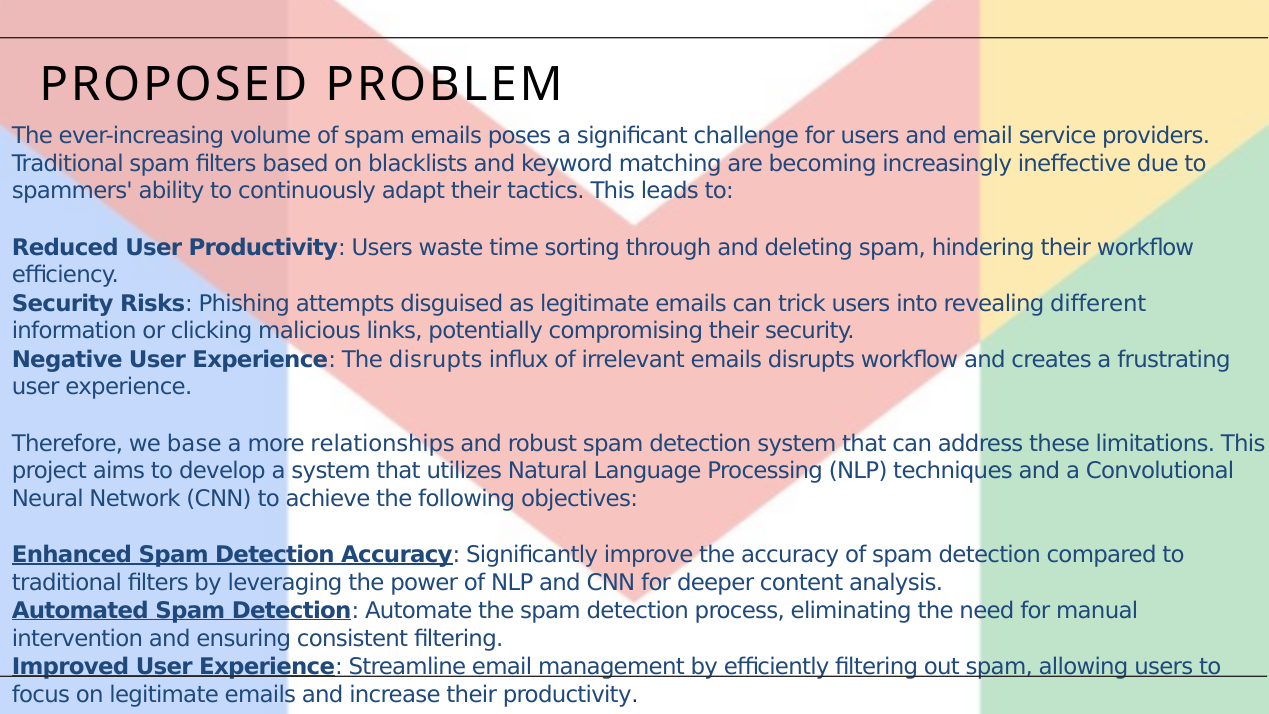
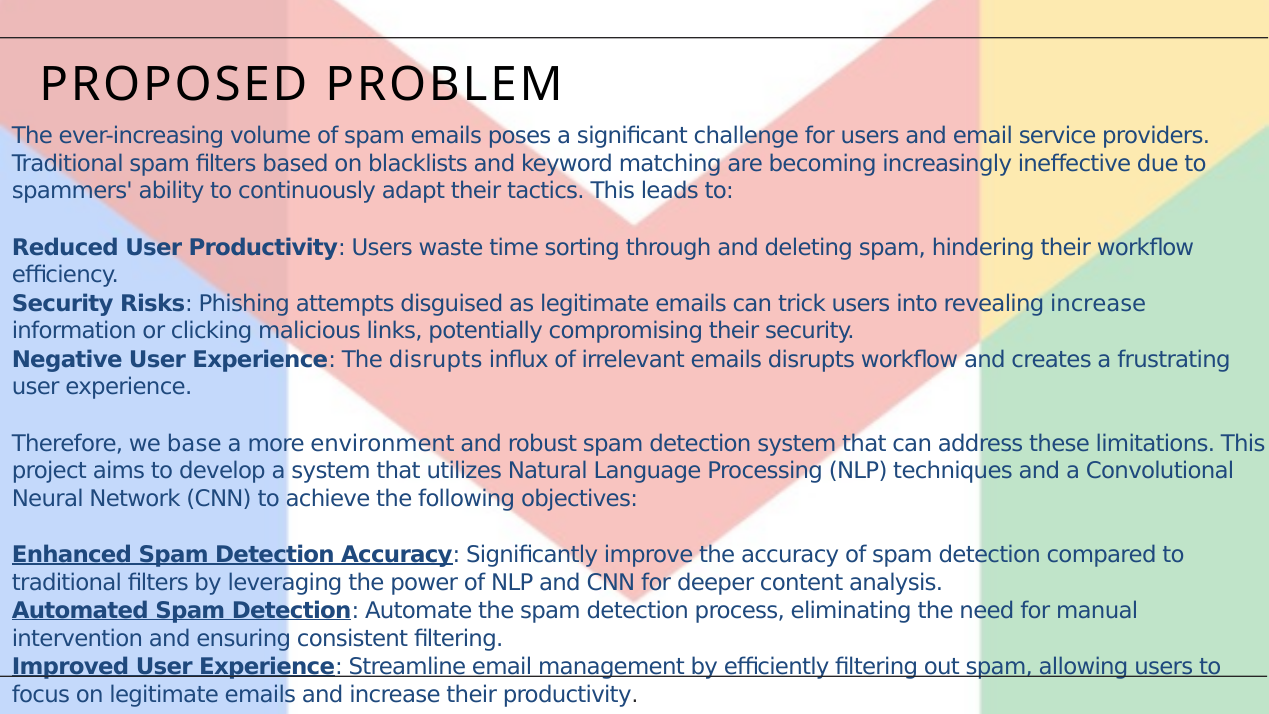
revealing different: different -> increase (1098, 304)
relationships: relationships -> environment (383, 444)
